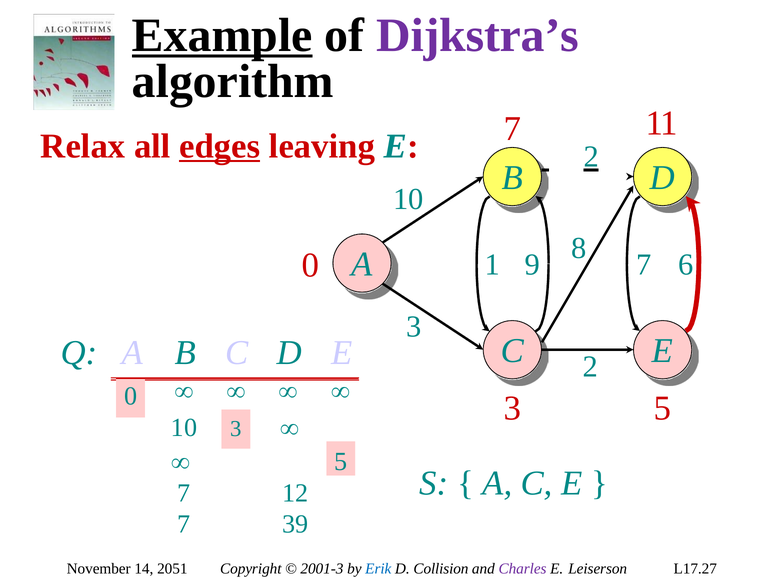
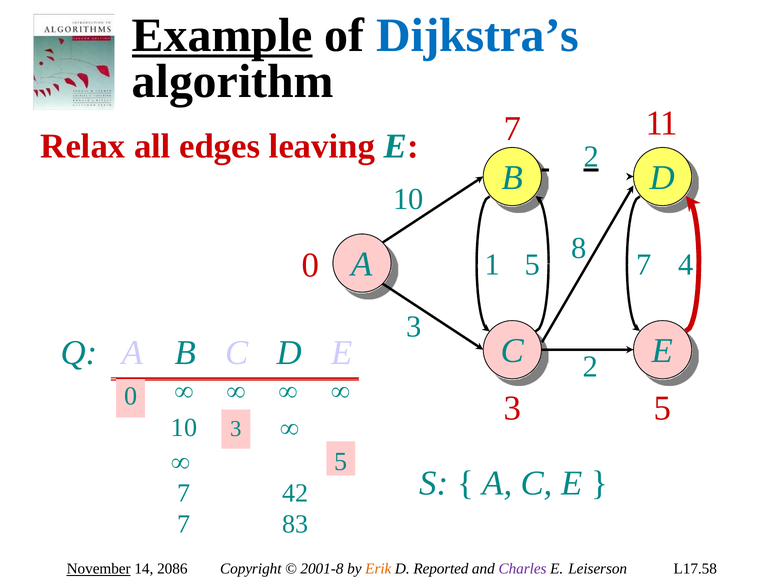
Dijkstra’s colour: purple -> blue (478, 35)
edges underline: present -> none (220, 146)
1 9: 9 -> 5 (532, 265)
6: 6 -> 4 (686, 265)
12: 12 -> 42 (295, 493)
39: 39 -> 83 (295, 524)
November underline: none -> present (99, 569)
2051: 2051 -> 2086 (172, 569)
2001-3: 2001-3 -> 2001-8 (322, 569)
Erik colour: blue -> orange (378, 569)
Collision: Collision -> Reported (441, 569)
L17.27: L17.27 -> L17.58 (695, 569)
